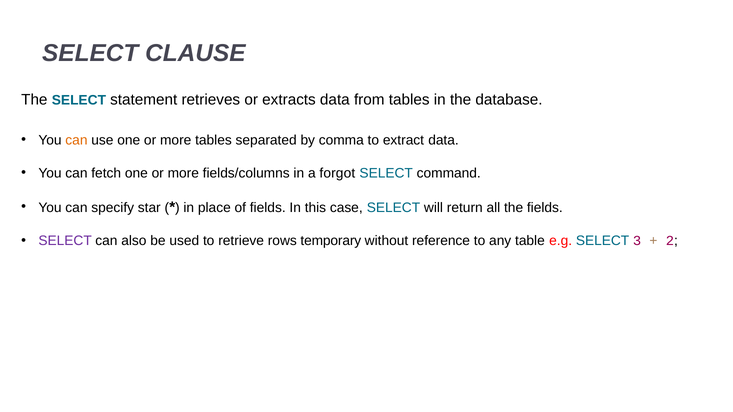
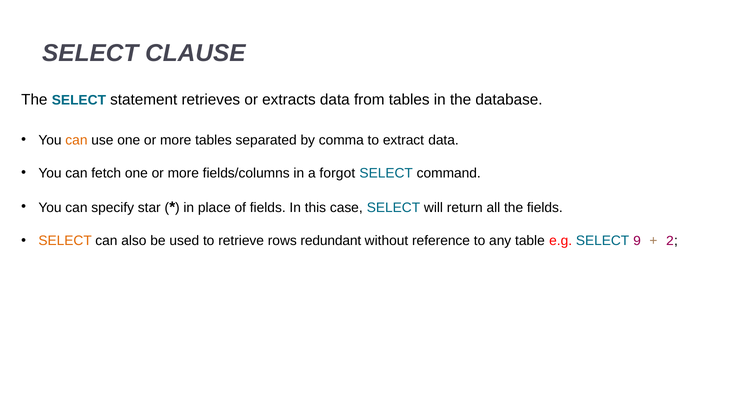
SELECT colour: purple -> orange (65, 241)
temporary: temporary -> redundant (331, 241)
3: 3 -> 9 (637, 241)
